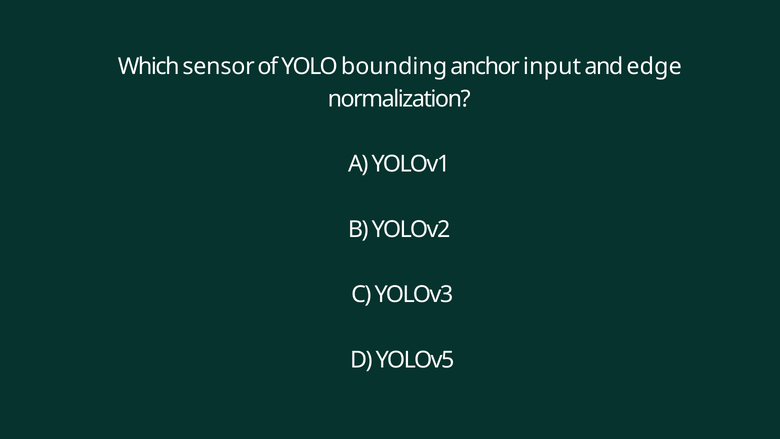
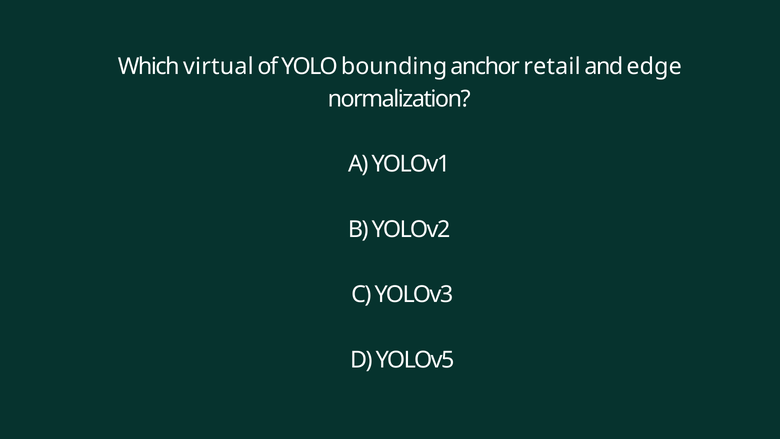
sensor: sensor -> virtual (218, 66)
input: input -> retail (552, 66)
